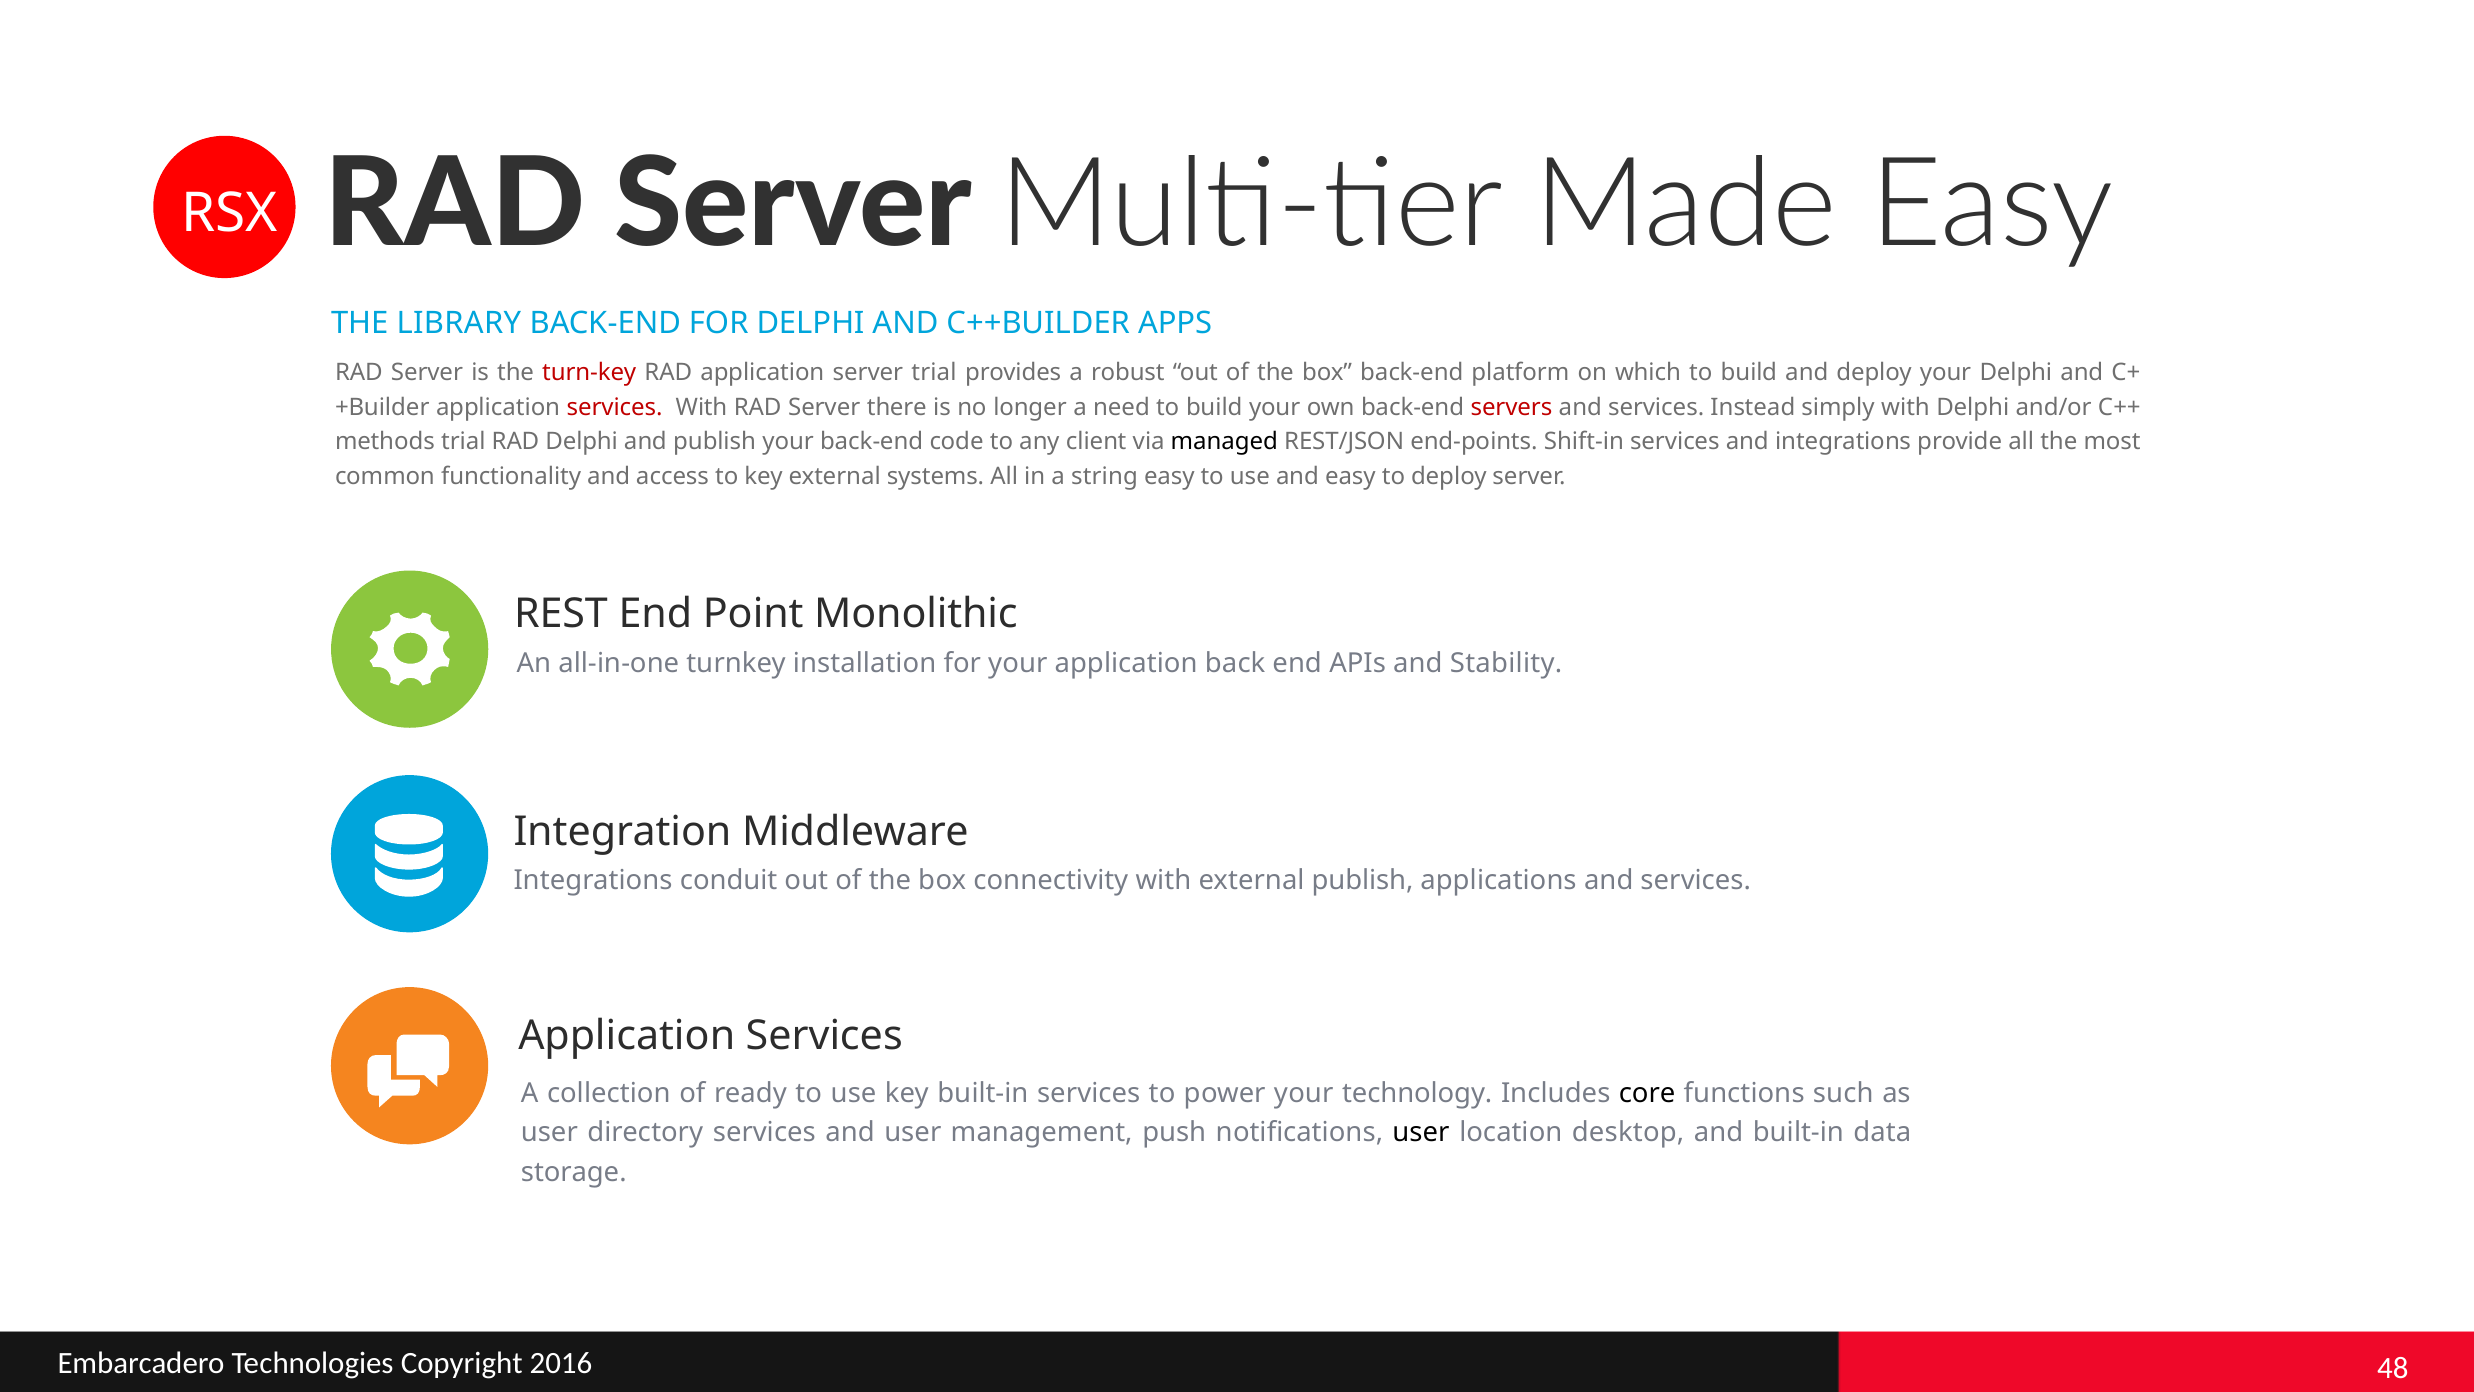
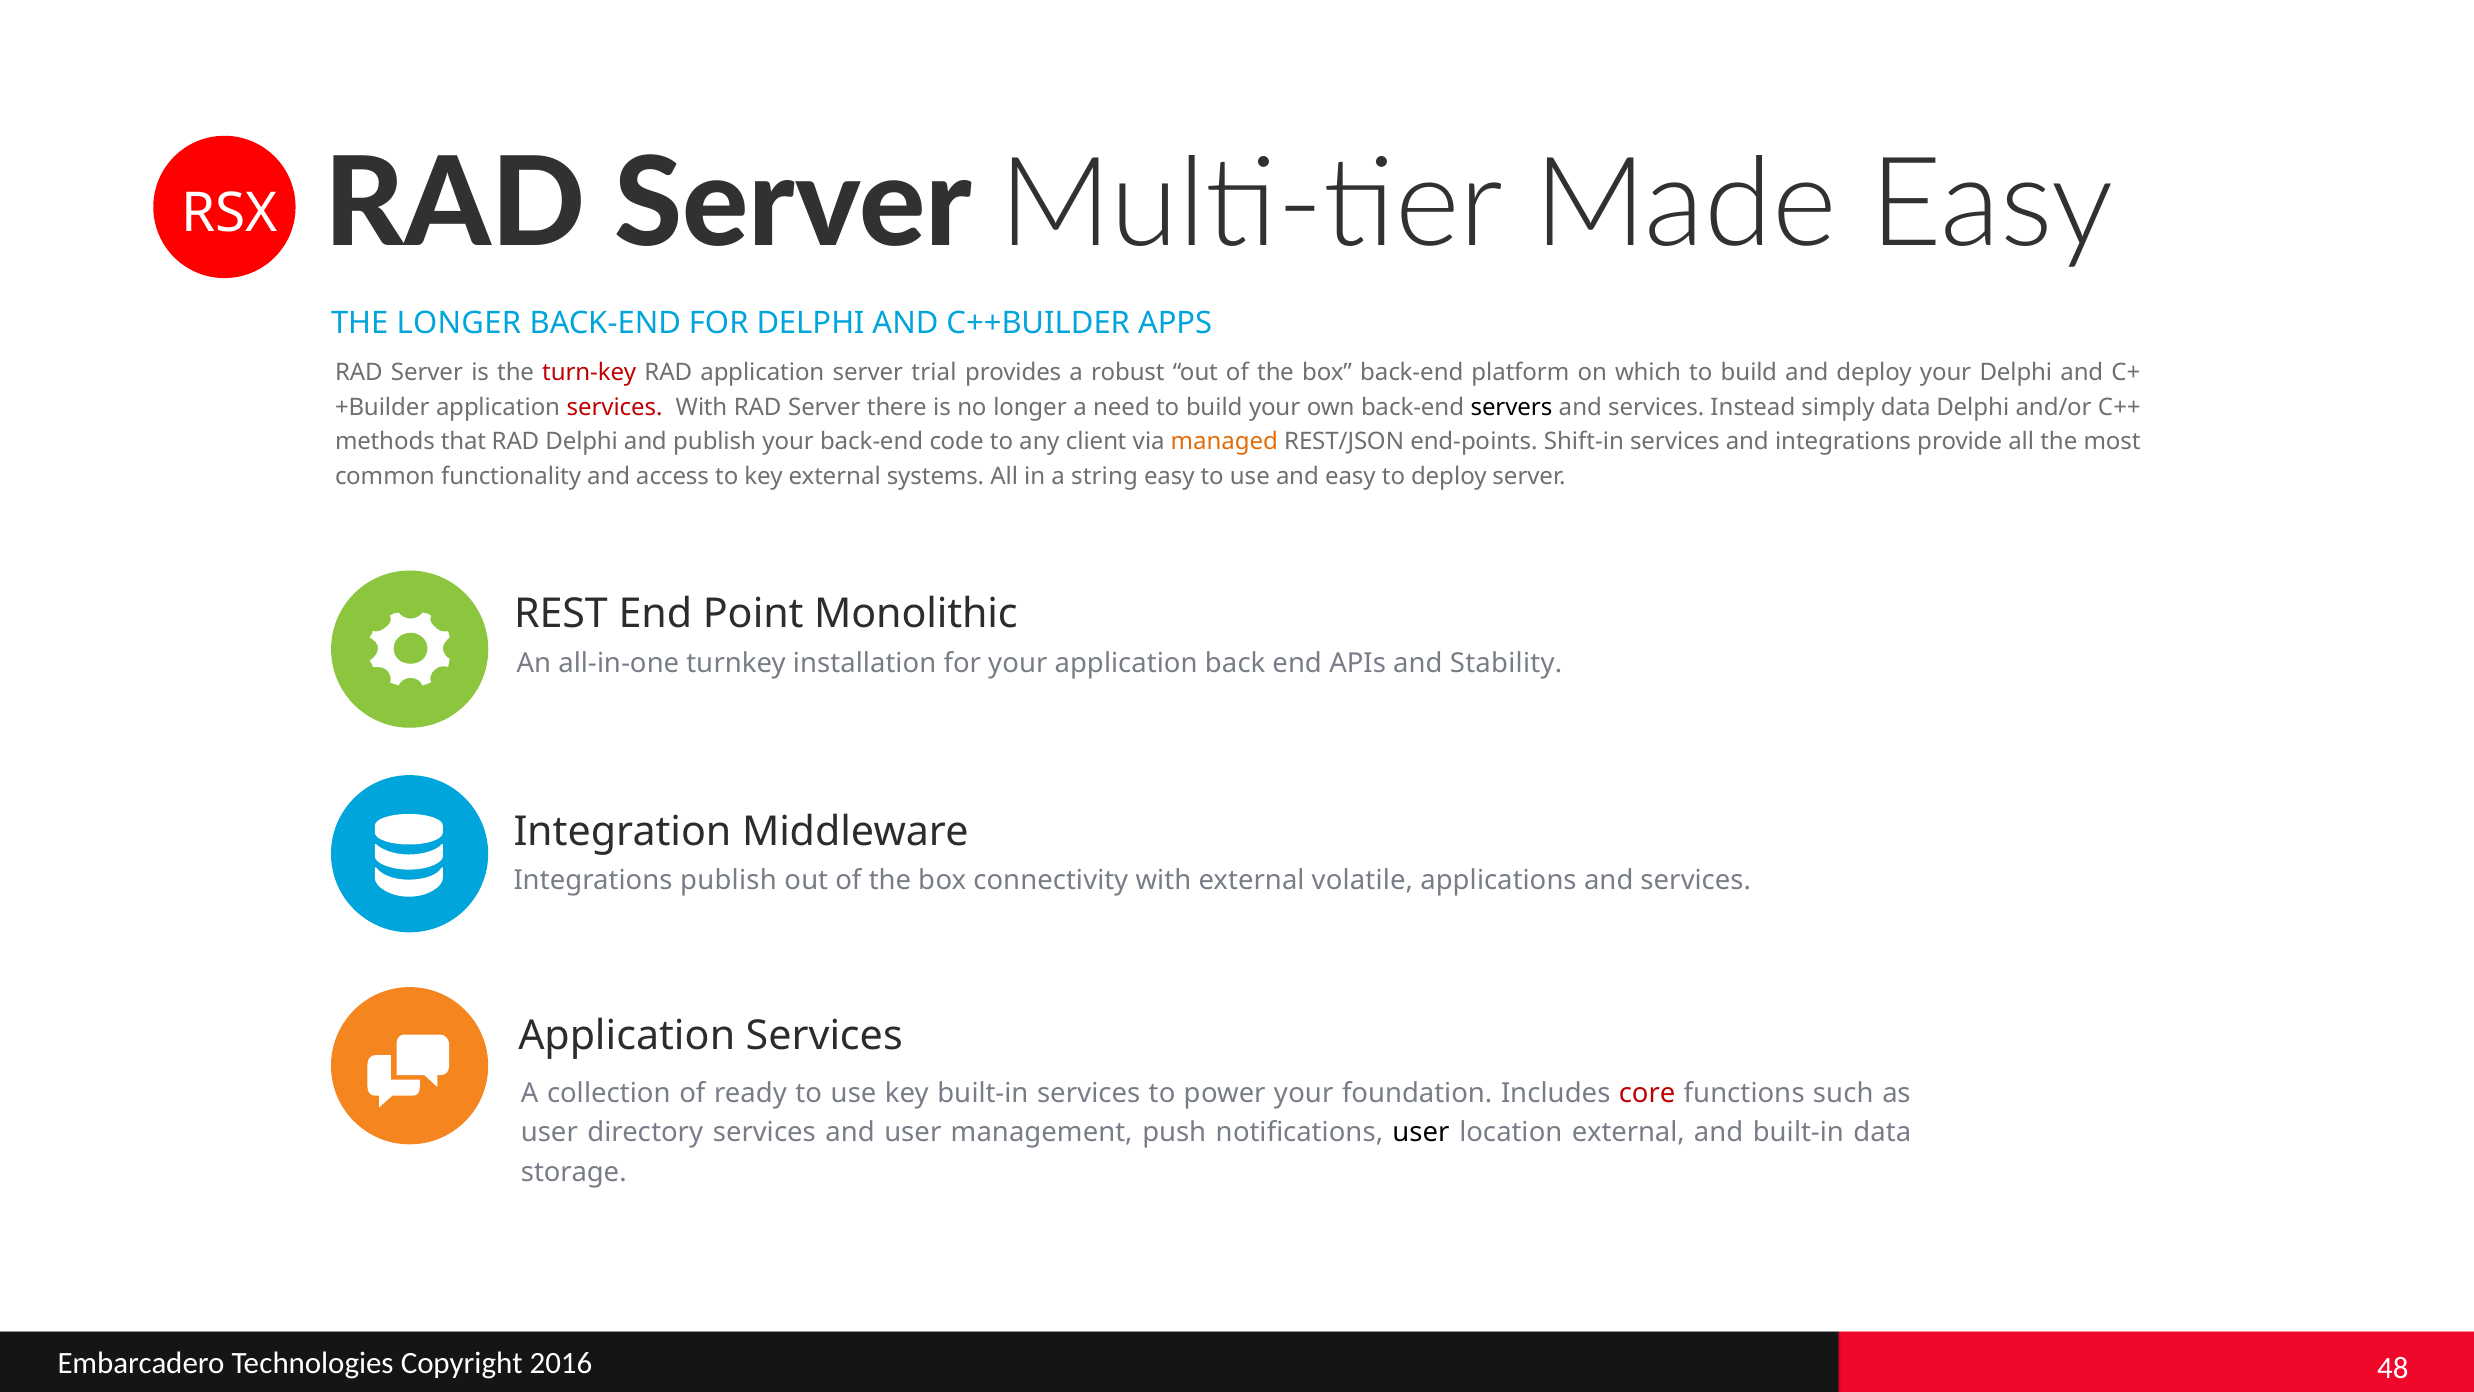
THE LIBRARY: LIBRARY -> LONGER (459, 323)
servers colour: red -> black (1511, 407)
simply with: with -> data (1906, 407)
methods trial: trial -> that (463, 442)
managed colour: black -> orange (1224, 442)
Integrations conduit: conduit -> publish (728, 880)
external publish: publish -> volatile (1362, 880)
technology: technology -> foundation (1417, 1093)
core colour: black -> red (1647, 1093)
location desktop: desktop -> external (1628, 1133)
